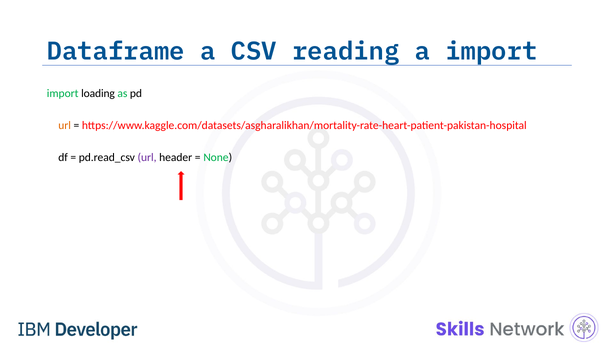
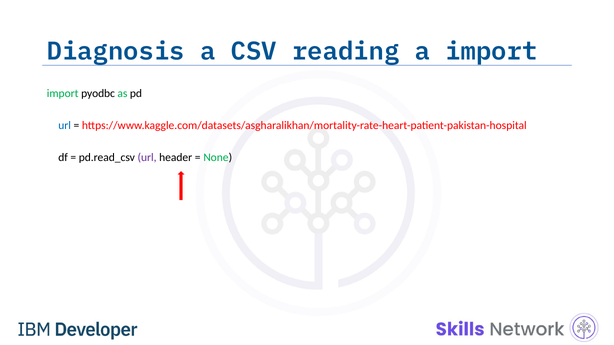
Dataframe: Dataframe -> Diagnosis (116, 52)
loading: loading -> pyodbc (98, 94)
url colour: orange -> blue (65, 126)
